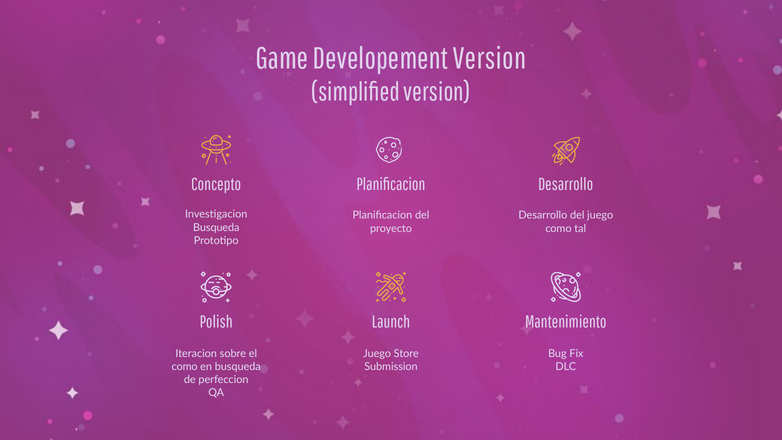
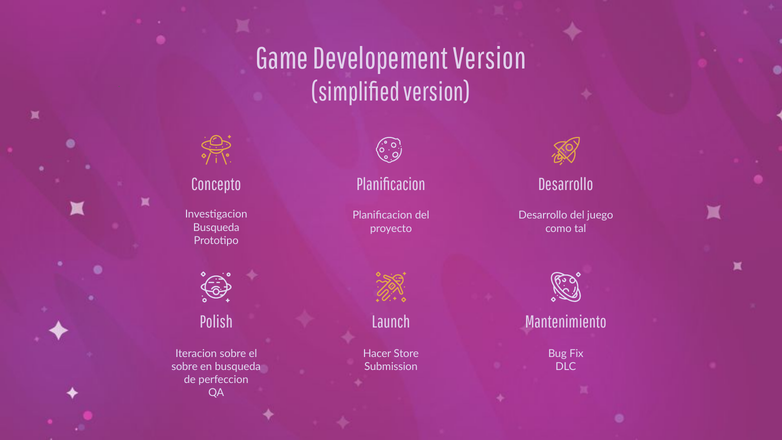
Juego: Juego -> Hacer (377, 354)
como: como -> sobre (185, 367)
